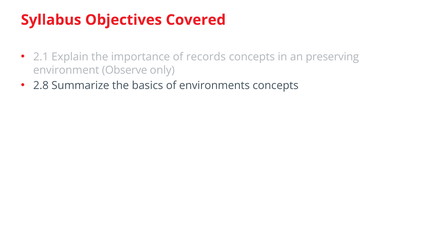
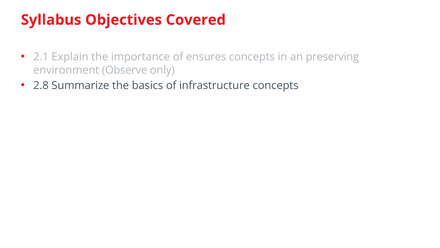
records: records -> ensures (206, 57)
environments: environments -> infrastructure (214, 85)
